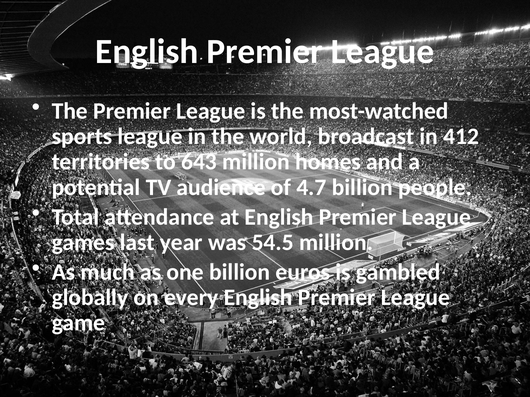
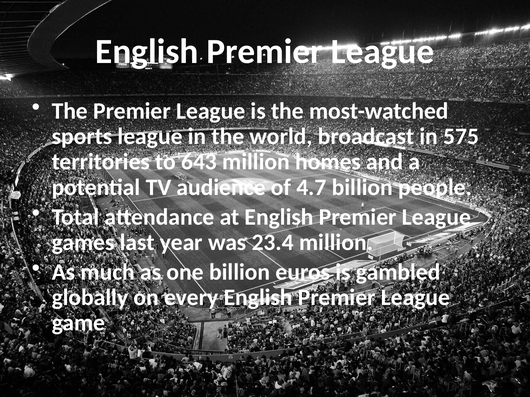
412: 412 -> 575 (461, 137)
54.5: 54.5 -> 23.4 (273, 243)
